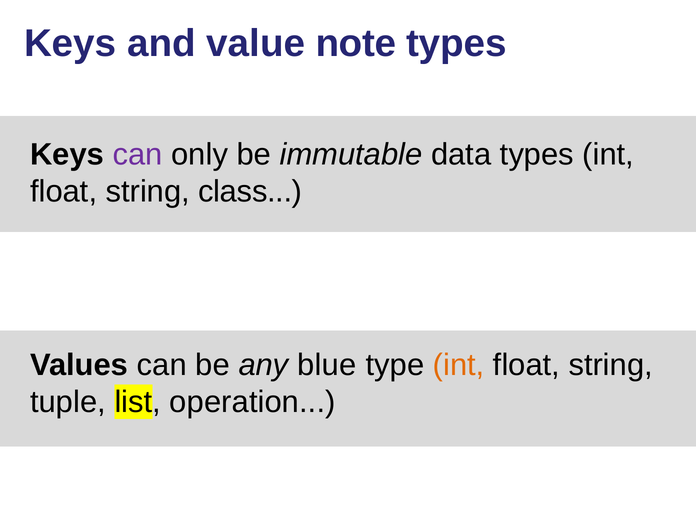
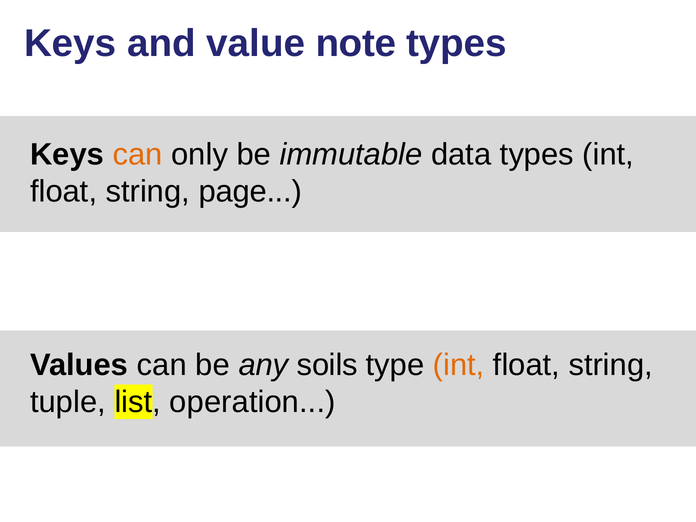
can colour: purple -> orange (138, 155)
class: class -> page (250, 192)
blue: blue -> soils (327, 365)
